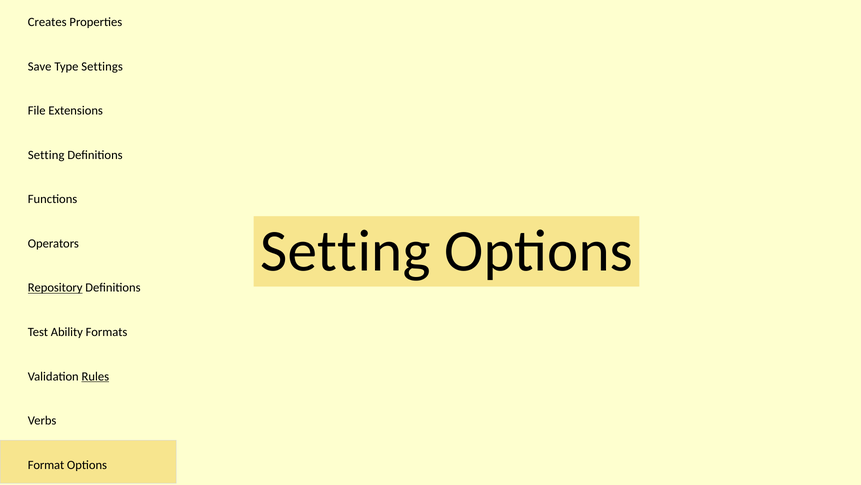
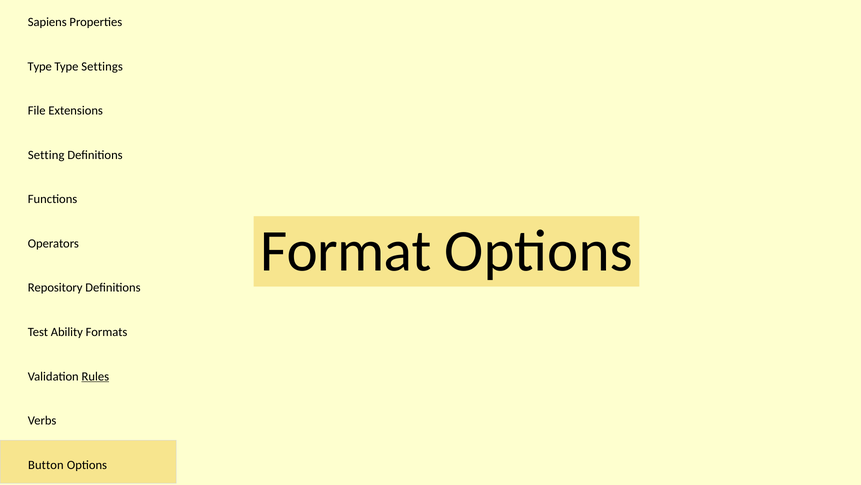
Creates: Creates -> Sapiens (47, 22)
Save: Save -> Type (40, 66)
Setting: Setting -> Format (346, 251)
Repository underline: present -> none (55, 287)
Format: Format -> Button (46, 464)
